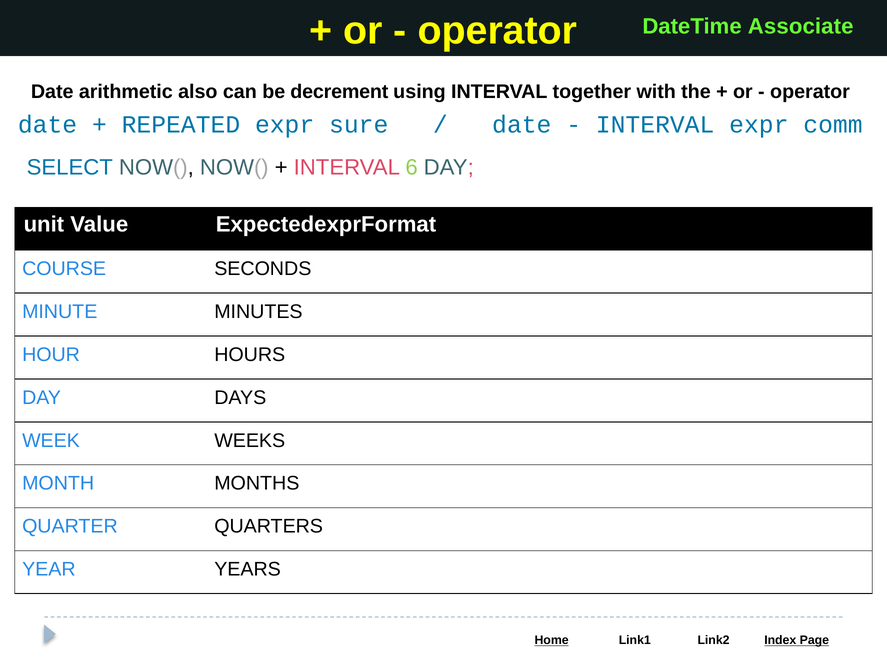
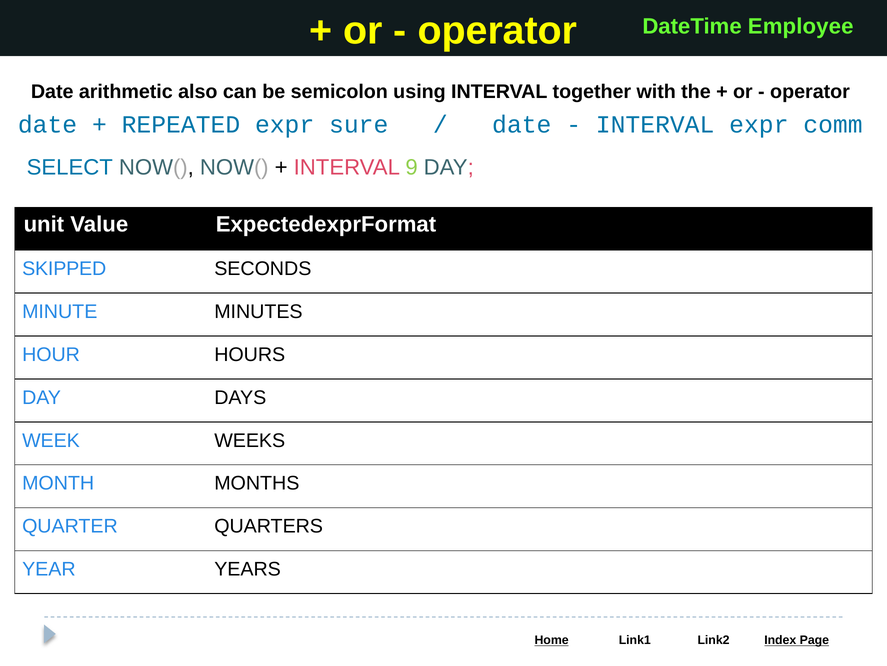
Associate: Associate -> Employee (801, 27)
decrement: decrement -> semicolon (339, 91)
6: 6 -> 9 (412, 167)
COURSE: COURSE -> SKIPPED (64, 268)
